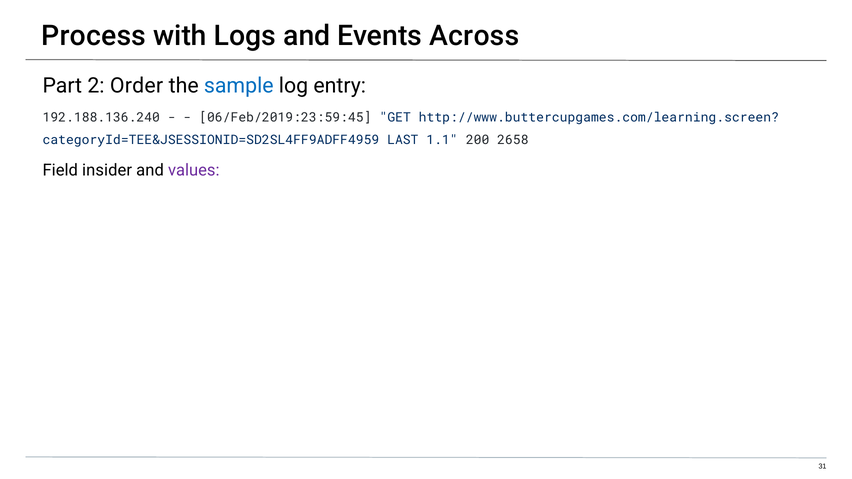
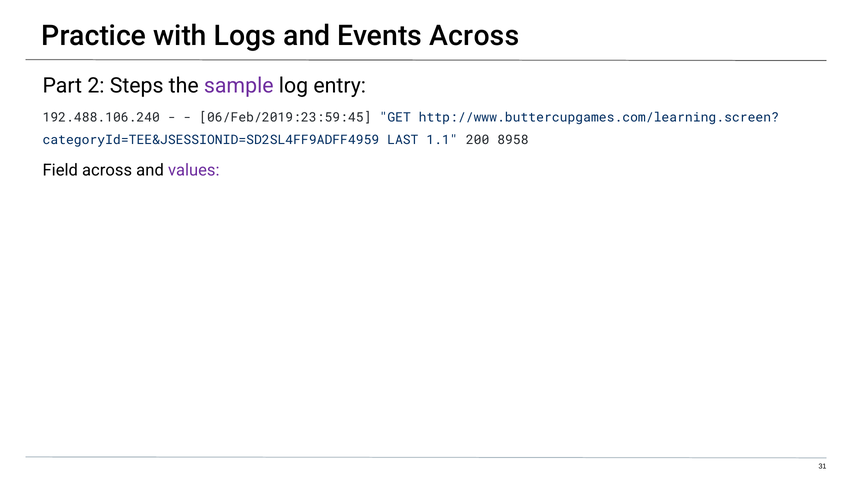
Process: Process -> Practice (94, 36)
Order: Order -> Steps (137, 86)
sample colour: blue -> purple (239, 86)
192.188.136.240: 192.188.136.240 -> 192.488.106.240 (101, 118)
2658: 2658 -> 8958 (513, 140)
Field insider: insider -> across (107, 171)
